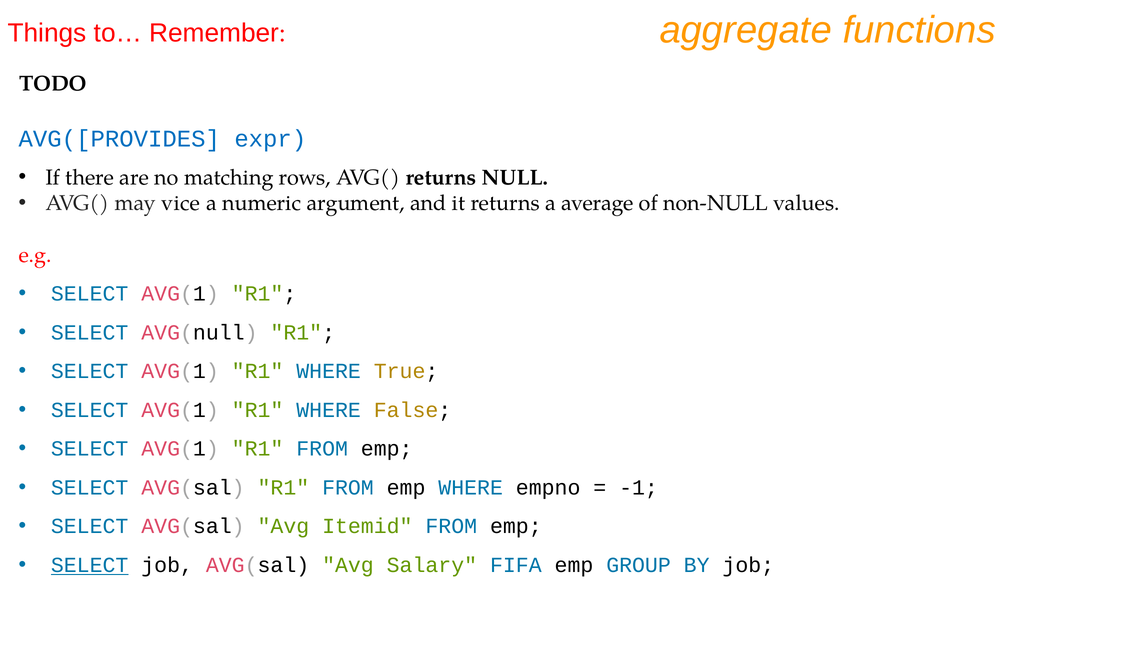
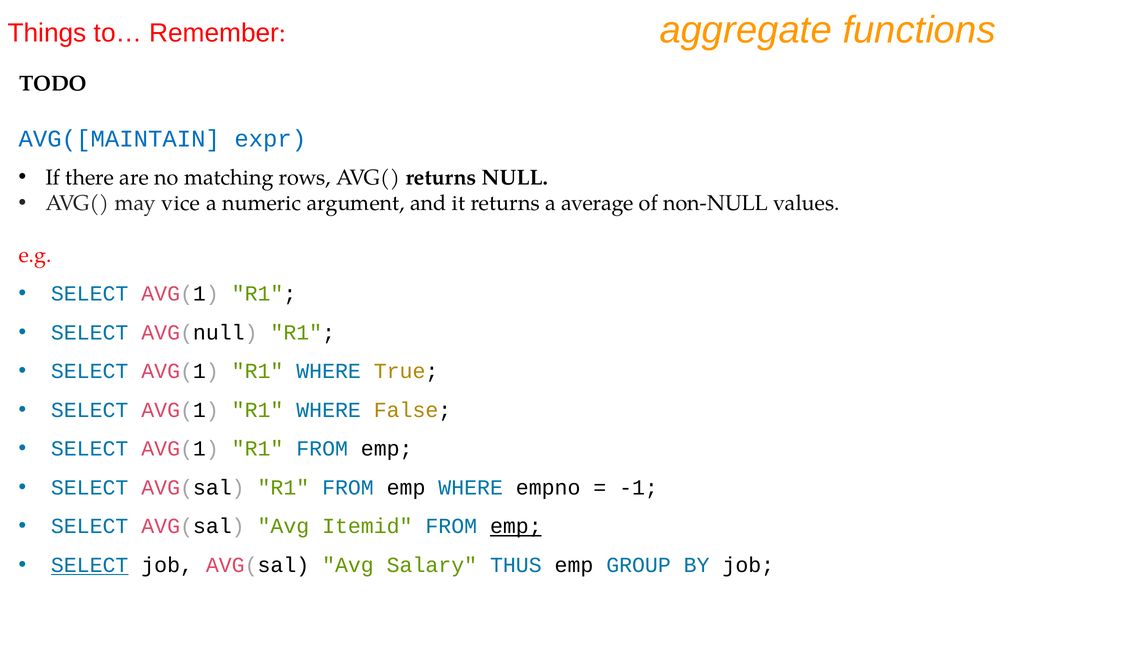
AVG([PROVIDES: AVG([PROVIDES -> AVG([MAINTAIN (119, 139)
emp underline: none -> present (516, 526)
FIFA: FIFA -> THUS (516, 565)
